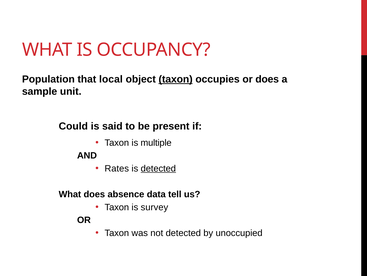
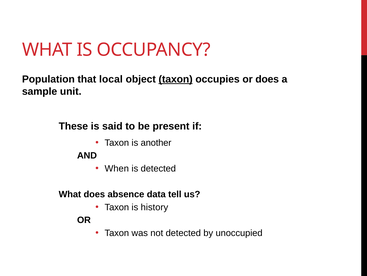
Could: Could -> These (73, 126)
multiple: multiple -> another (156, 142)
Rates: Rates -> When (117, 168)
detected underline: present -> none (158, 168)
survey: survey -> history (154, 207)
